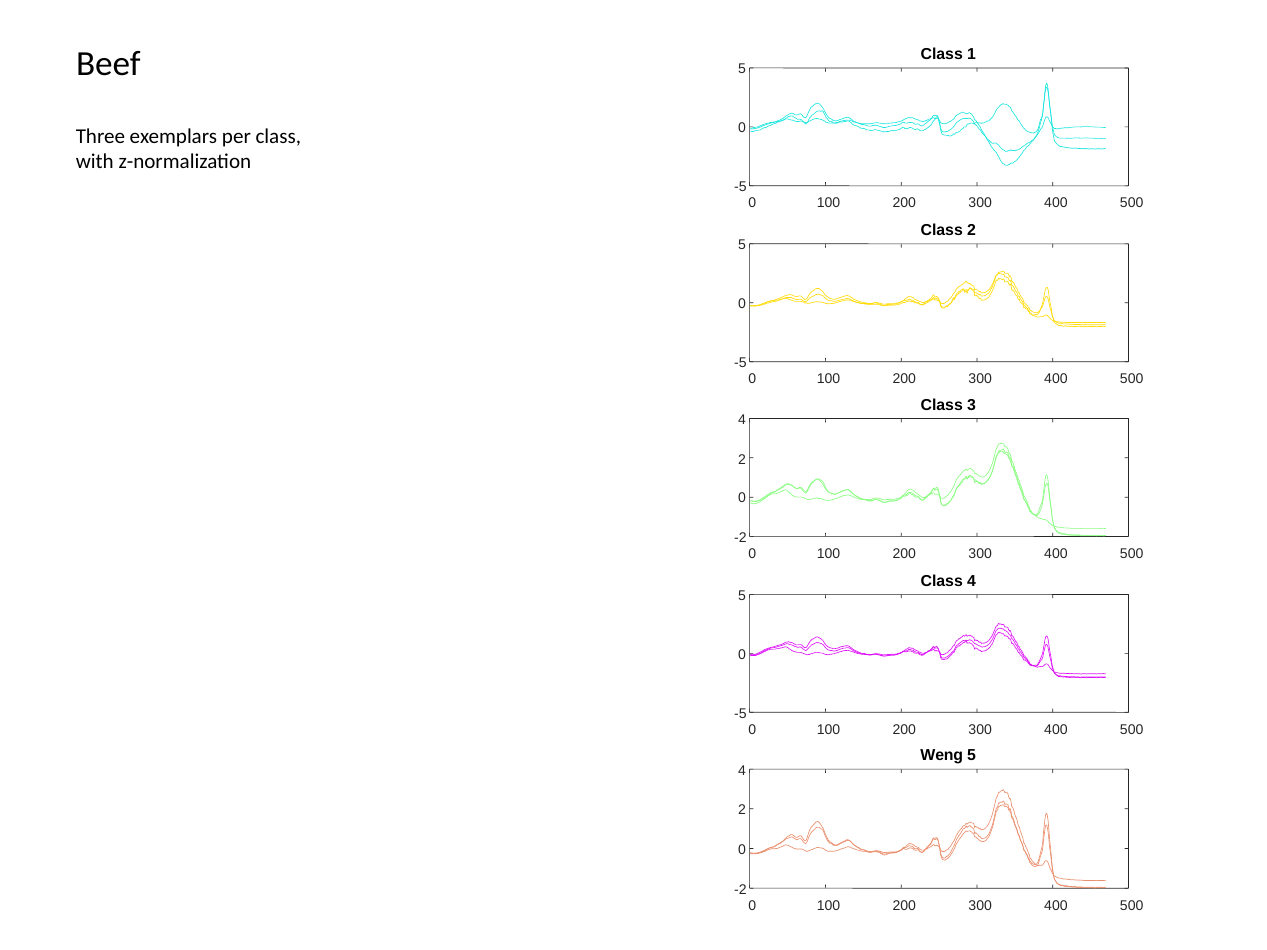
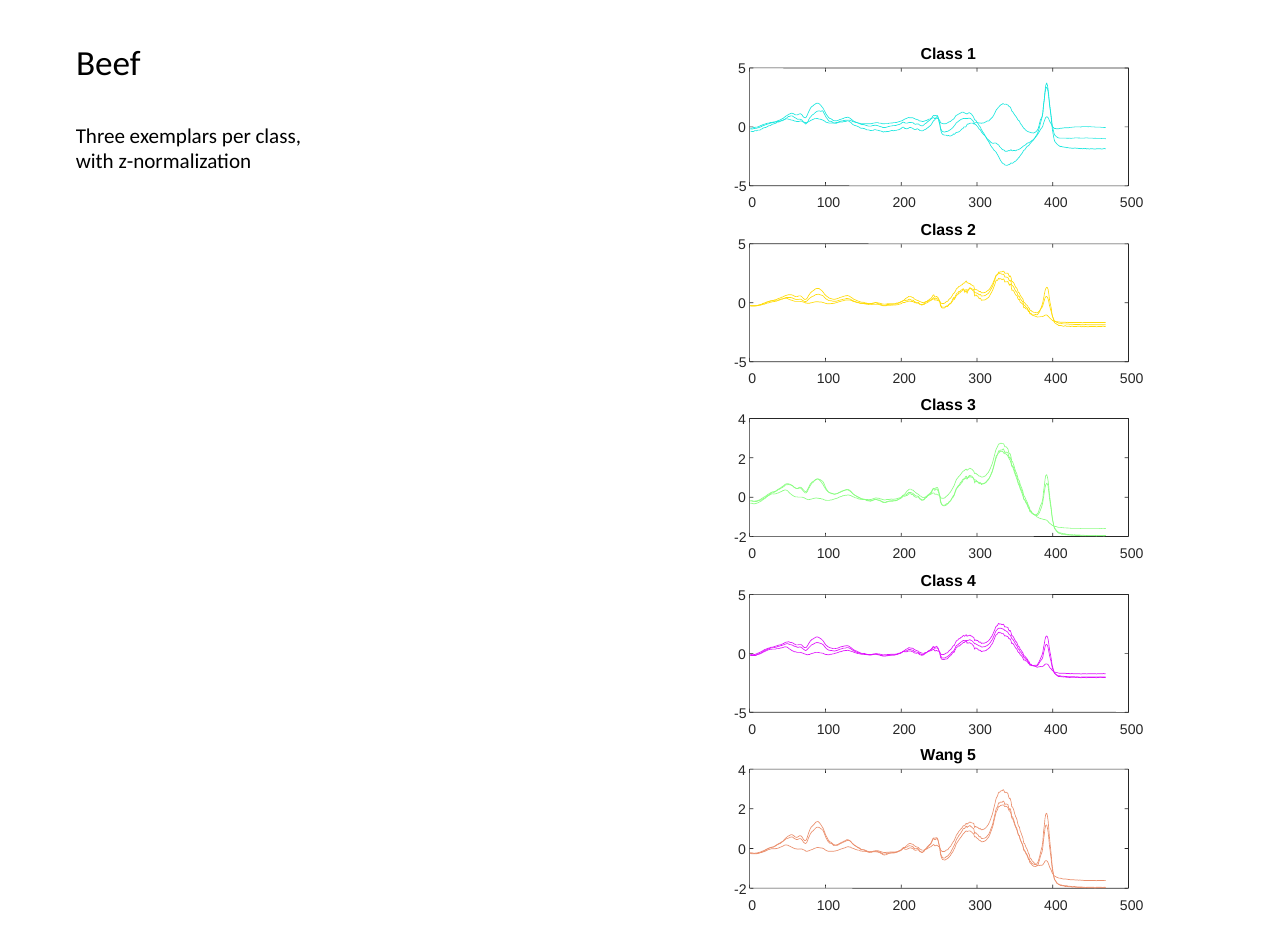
Weng: Weng -> Wang (942, 756)
